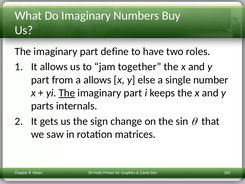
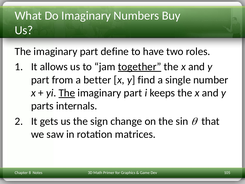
together underline: none -> present (140, 67)
a allows: allows -> better (97, 80)
else: else -> find (146, 80)
